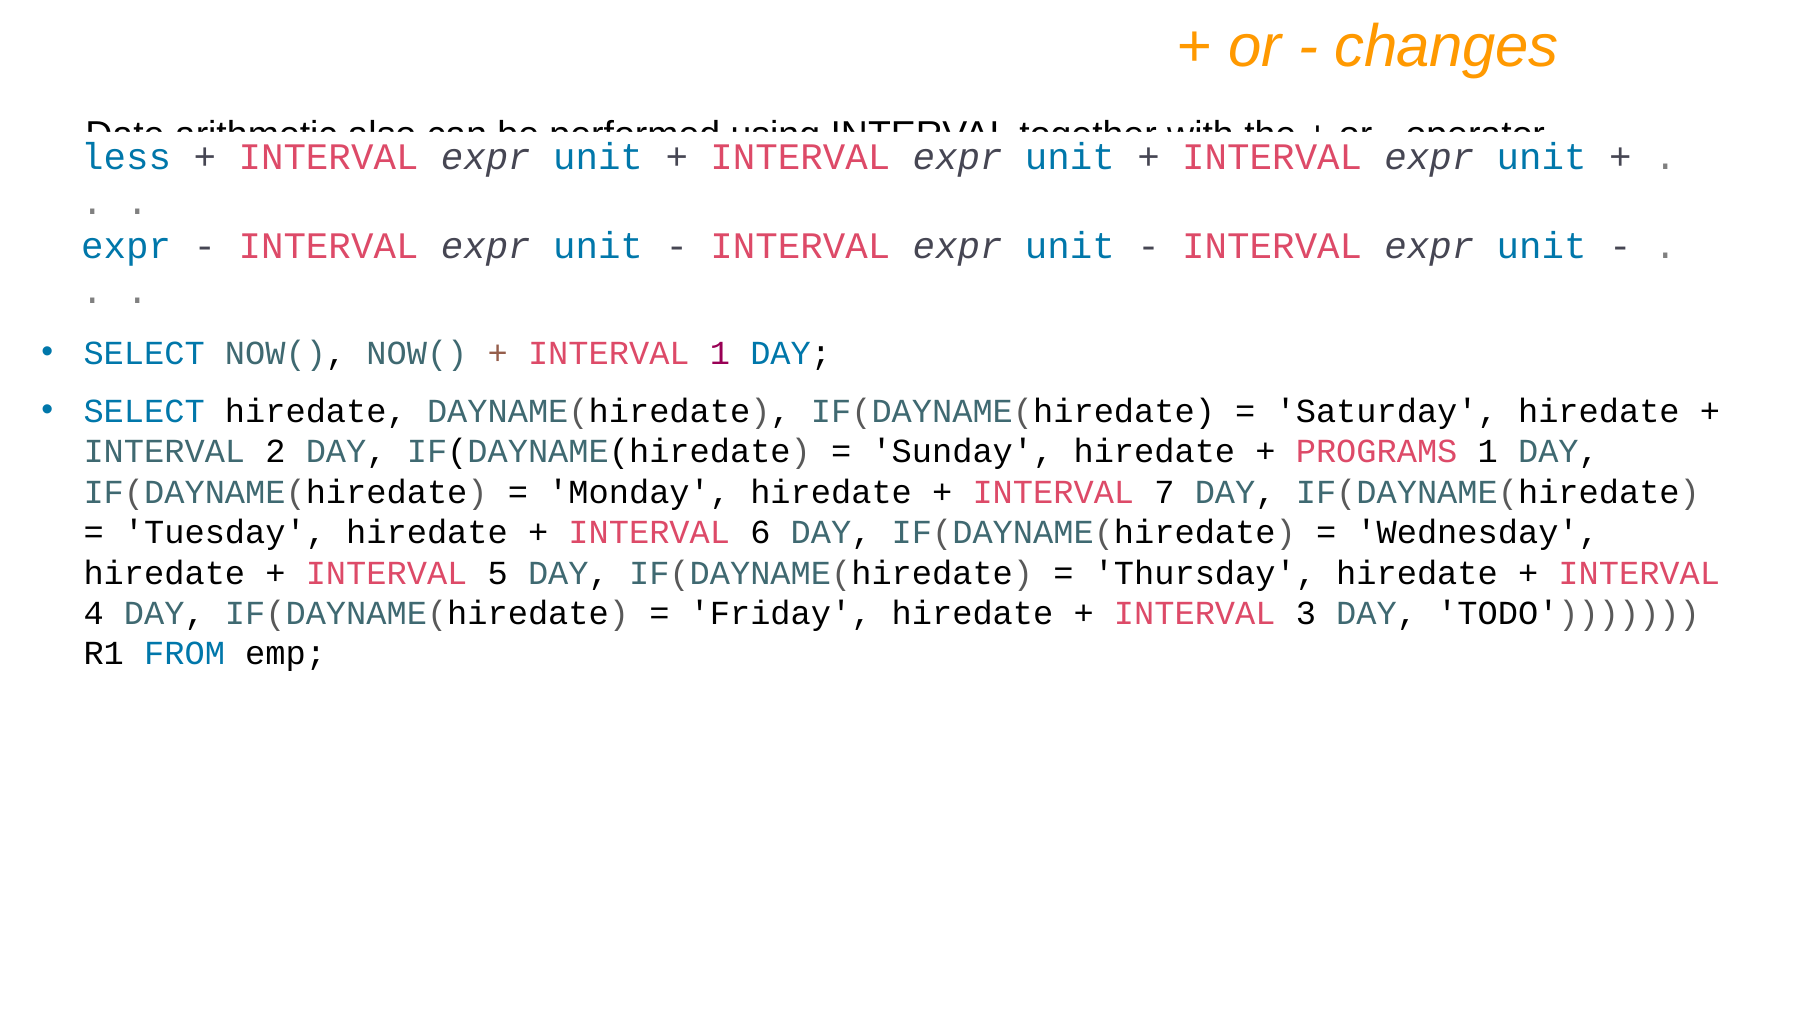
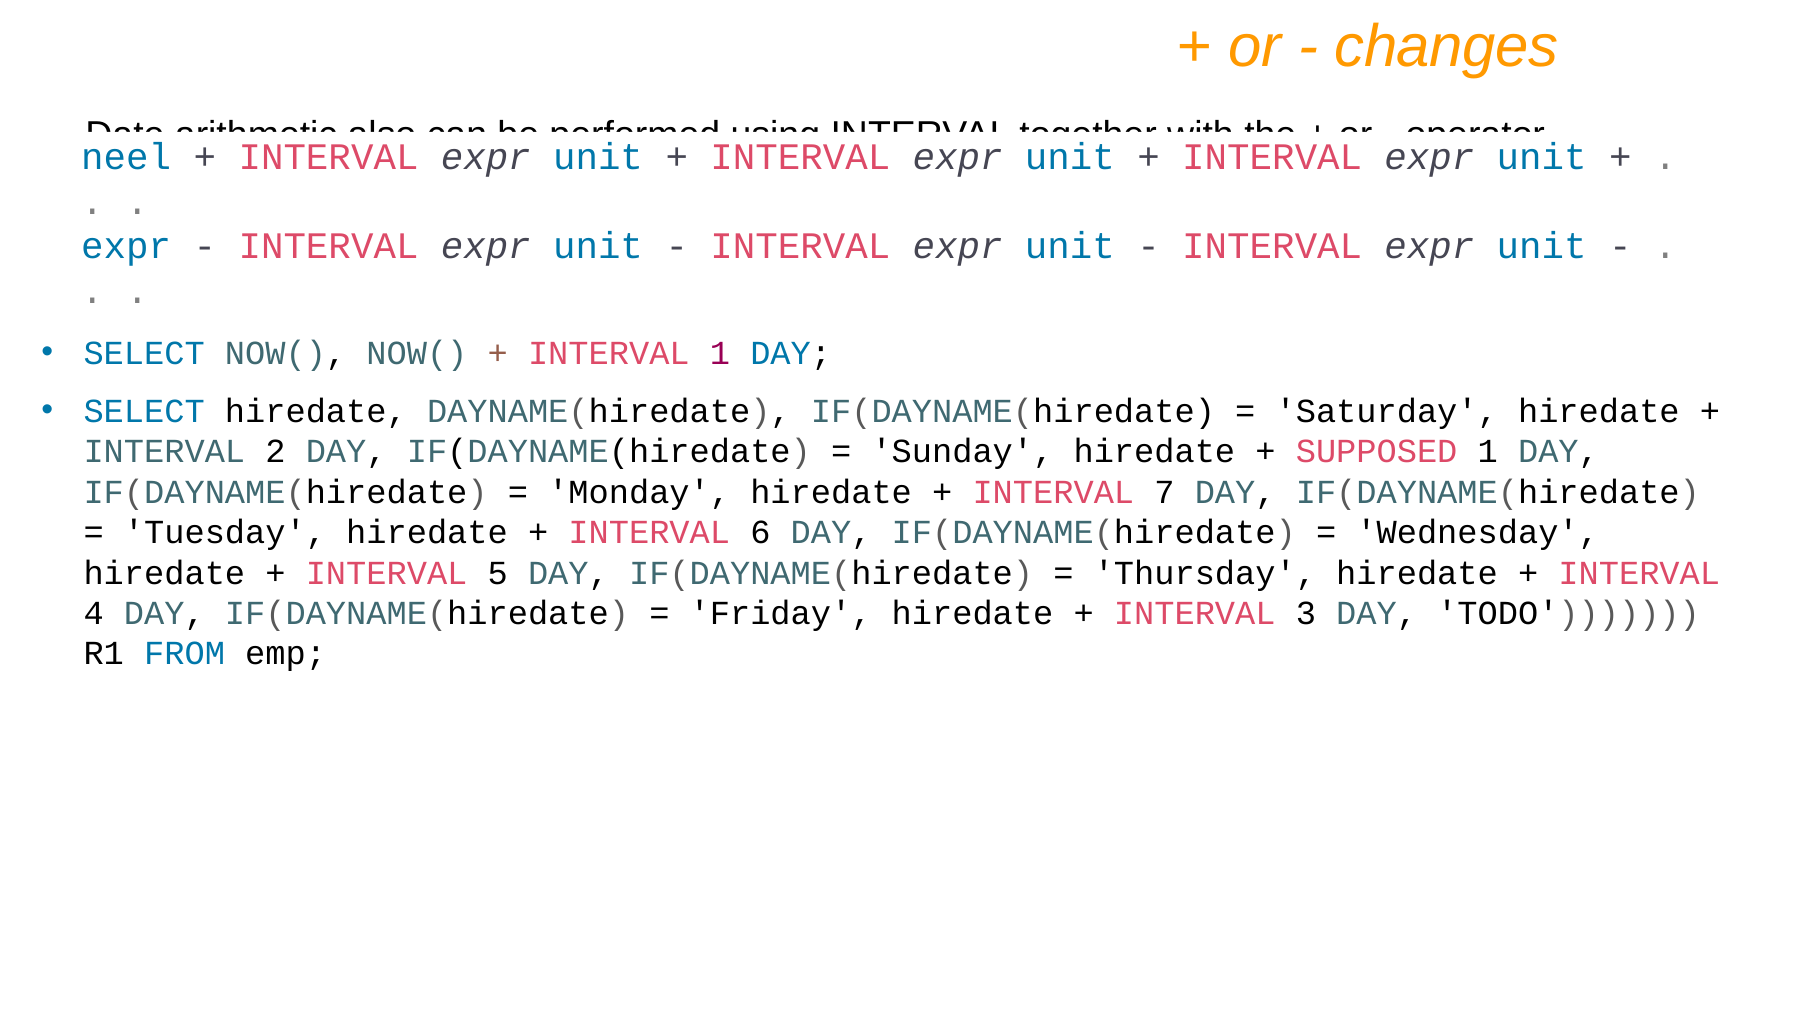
less: less -> neel (126, 157)
PROGRAMS: PROGRAMS -> SUPPOSED (1377, 452)
